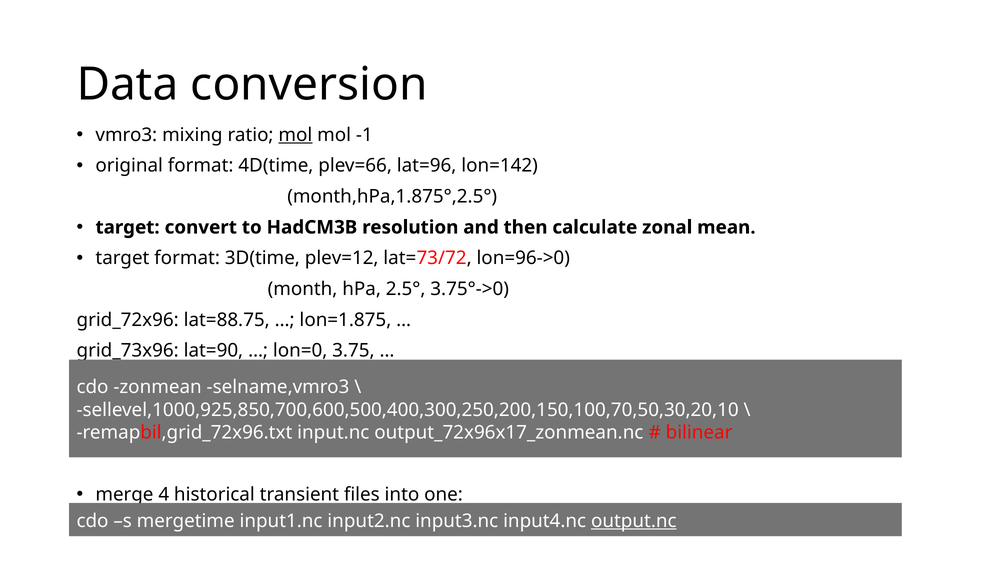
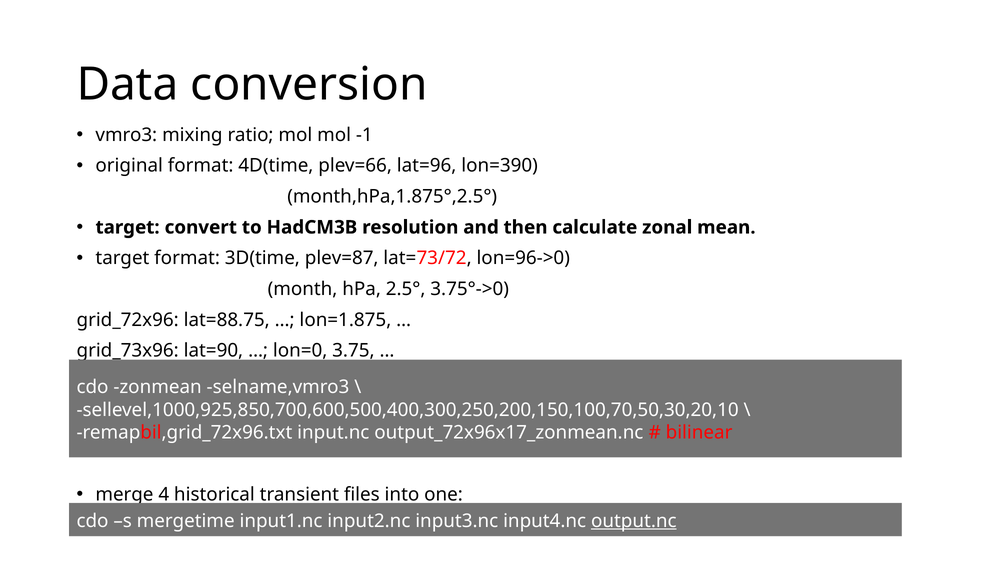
mol underline: present -> none (295, 135)
lon=142: lon=142 -> lon=390 (500, 166)
plev=12: plev=12 -> plev=87 (342, 258)
